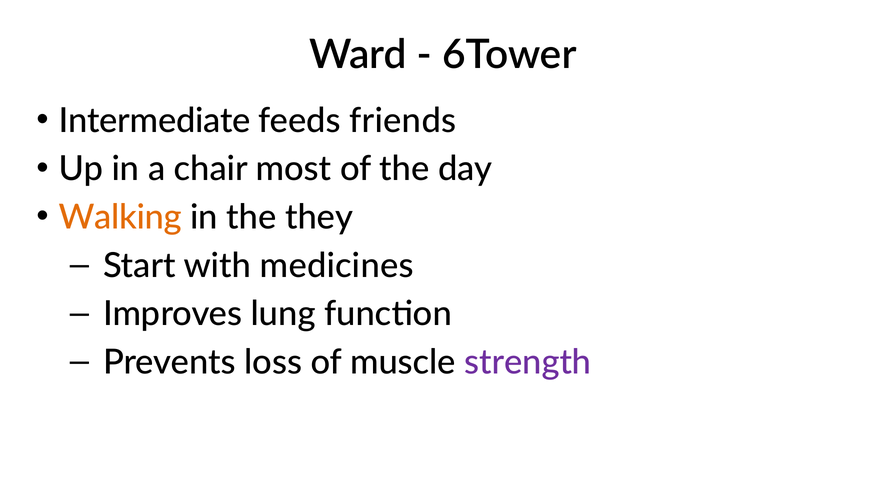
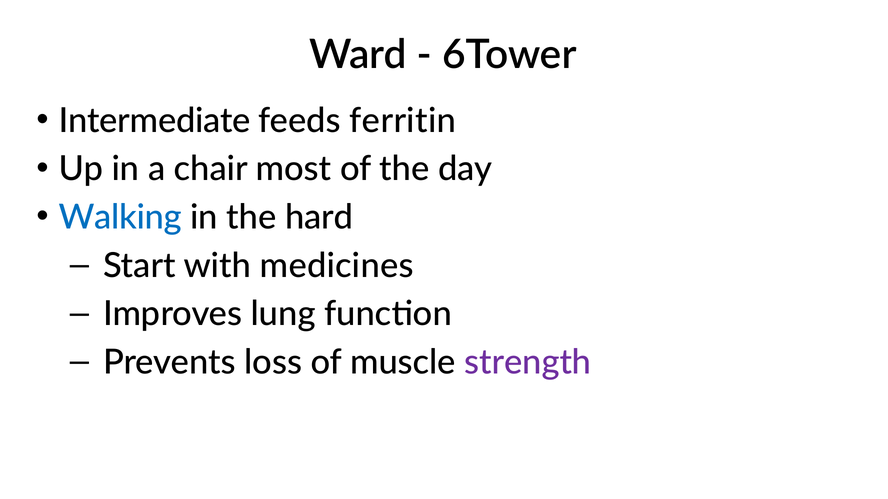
friends: friends -> ferritin (403, 121)
Walking colour: orange -> blue (120, 218)
they: they -> hard (319, 218)
